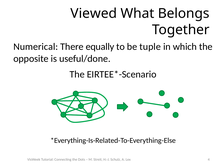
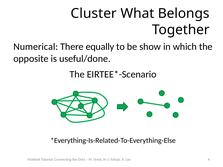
Viewed: Viewed -> Cluster (94, 13)
tuple: tuple -> show (150, 47)
